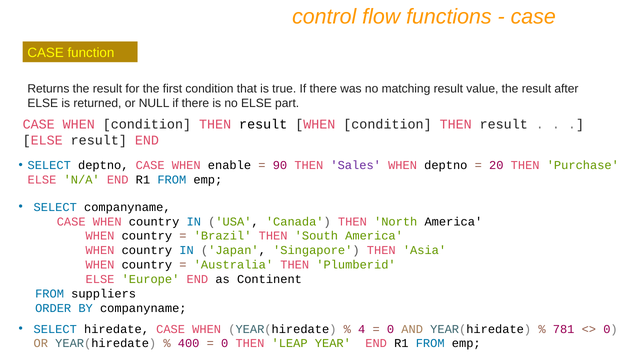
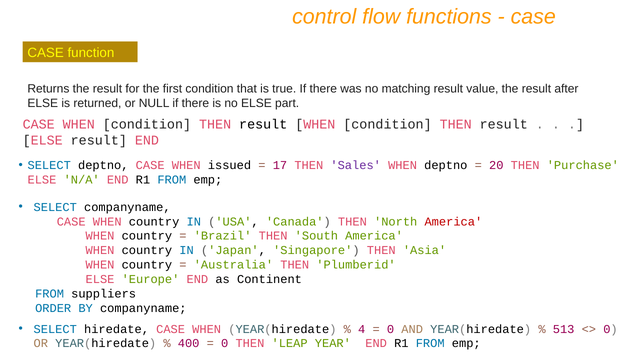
enable: enable -> issued (229, 165)
90: 90 -> 17 (280, 165)
America colour: black -> red (453, 221)
781: 781 -> 513 (564, 329)
